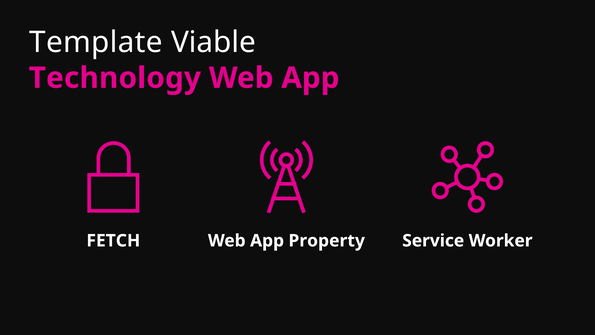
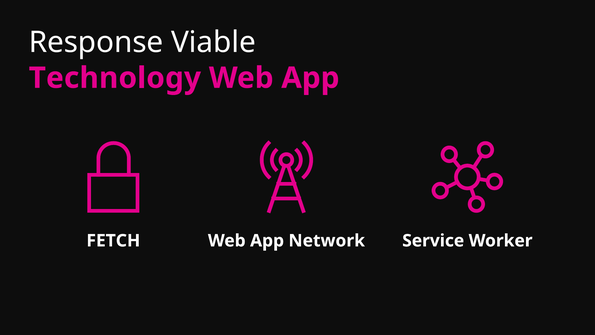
Template: Template -> Response (96, 42)
Property: Property -> Network (327, 240)
